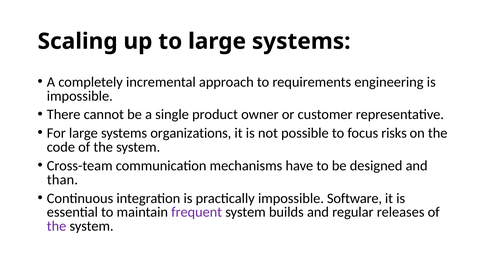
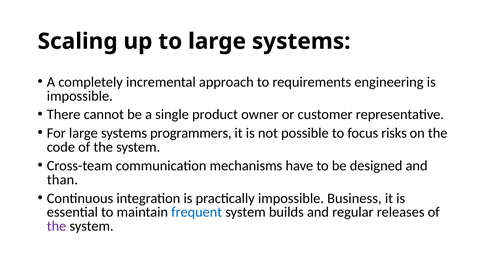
organizations: organizations -> programmers (191, 133)
Software: Software -> Business (354, 198)
frequent colour: purple -> blue (197, 212)
